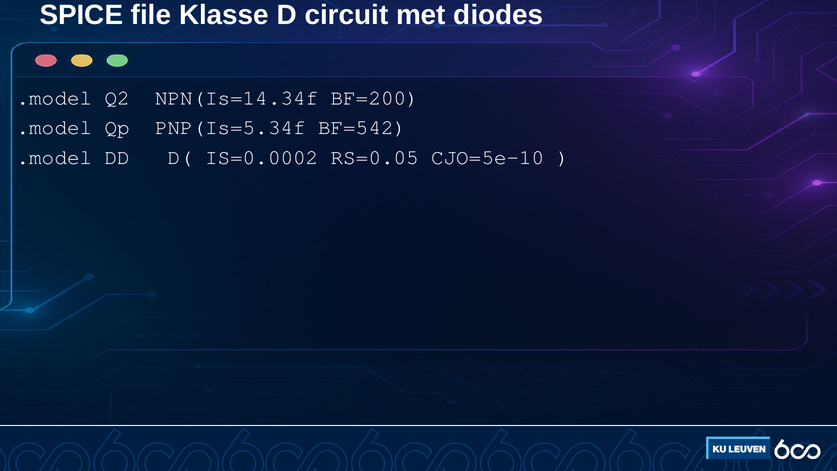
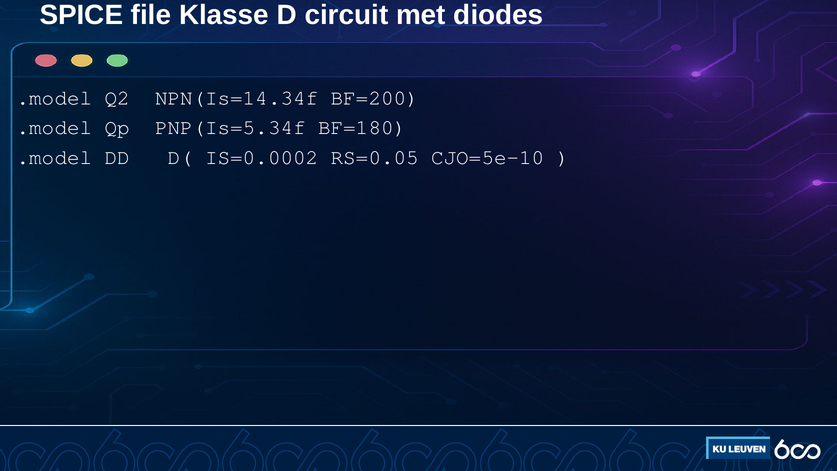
BF=542: BF=542 -> BF=180 (362, 127)
